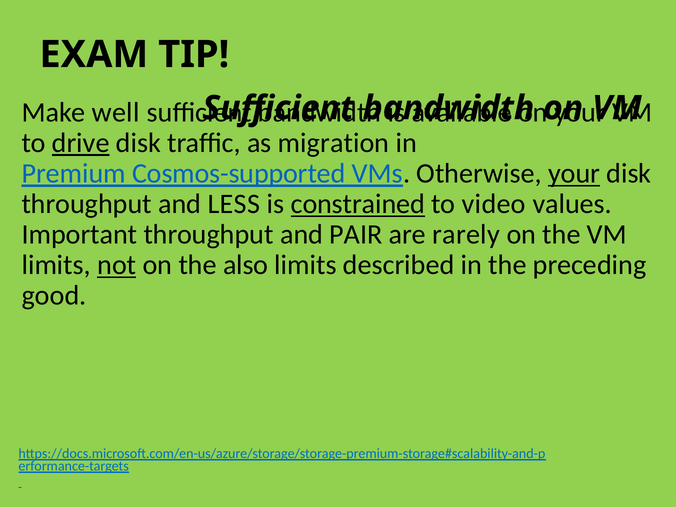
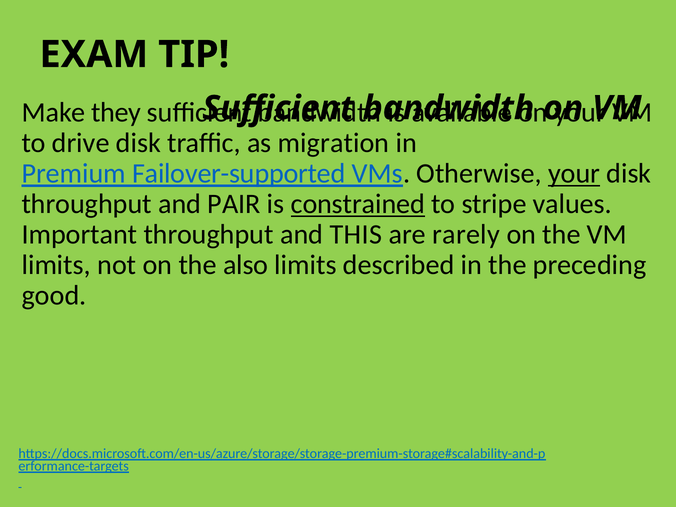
well: well -> they (116, 112)
drive underline: present -> none (81, 143)
Cosmos-supported: Cosmos-supported -> Failover-supported (239, 174)
LESS: LESS -> PAIR (234, 204)
video: video -> stripe (494, 204)
PAIR: PAIR -> THIS (356, 235)
not underline: present -> none (117, 265)
